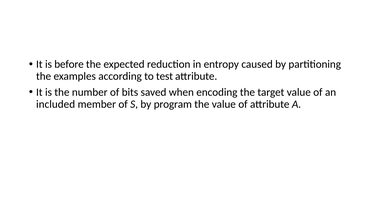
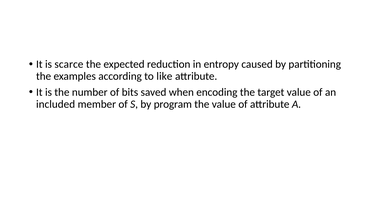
before: before -> scarce (69, 64)
test: test -> like (164, 76)
